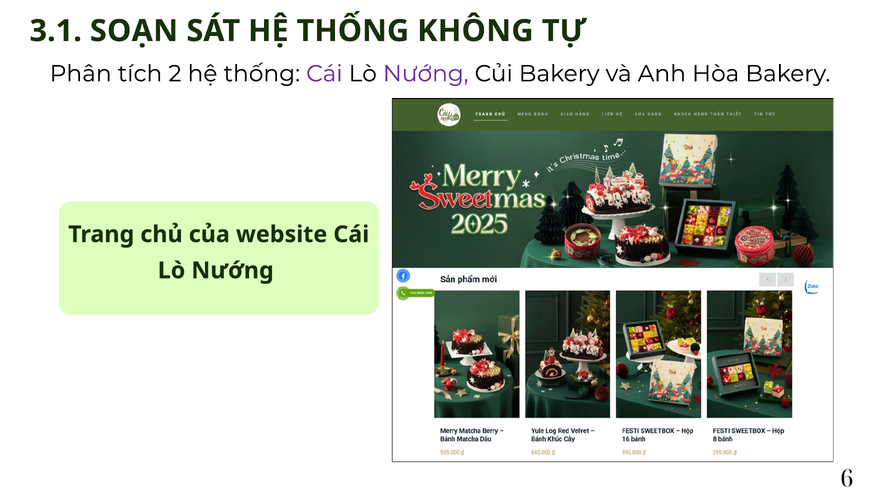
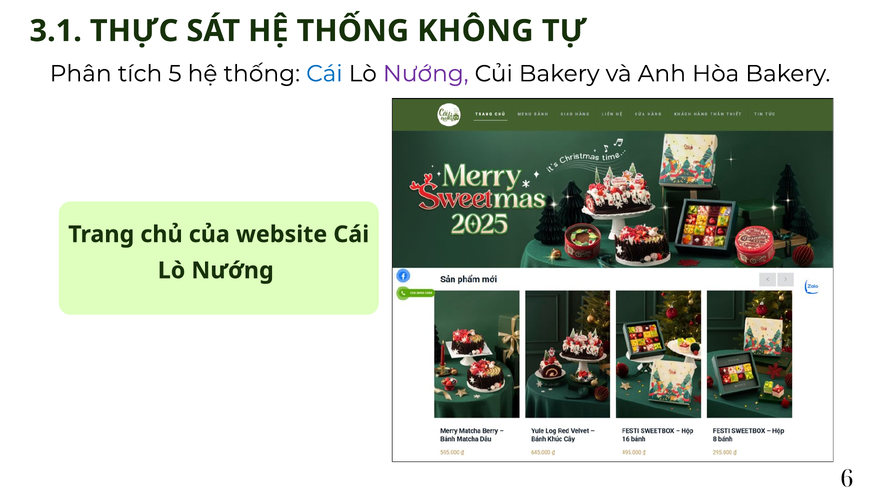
SOẠN: SOẠN -> THỰC (134, 31)
2: 2 -> 5 (175, 74)
Cái colour: purple -> blue (324, 74)
